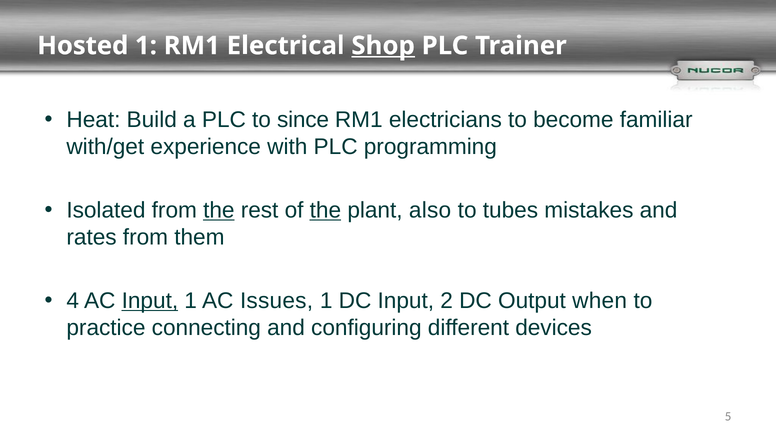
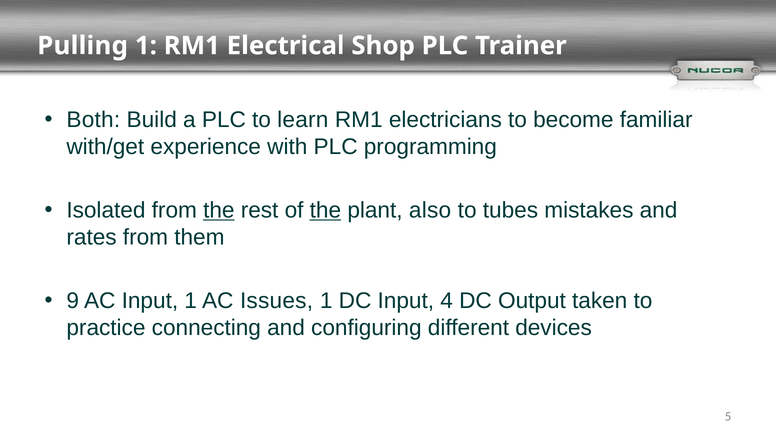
Hosted: Hosted -> Pulling (83, 46)
Shop underline: present -> none (383, 46)
Heat: Heat -> Both (93, 120)
since: since -> learn (303, 120)
4: 4 -> 9 (73, 301)
Input underline: present -> none (150, 301)
2: 2 -> 4 (447, 301)
when: when -> taken (600, 301)
